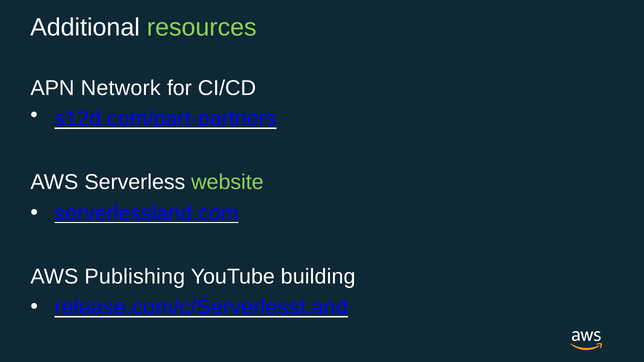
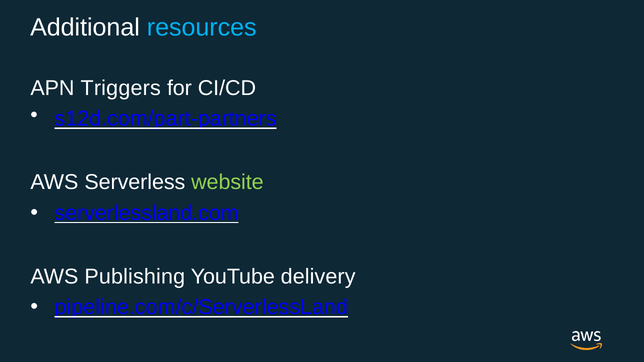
resources colour: light green -> light blue (202, 27)
Network: Network -> Triggers (121, 88)
building: building -> delivery (318, 277)
release.com/c/ServerlessLand: release.com/c/ServerlessLand -> pipeline.com/c/ServerlessLand (201, 308)
